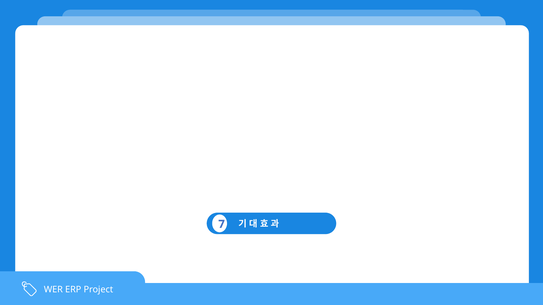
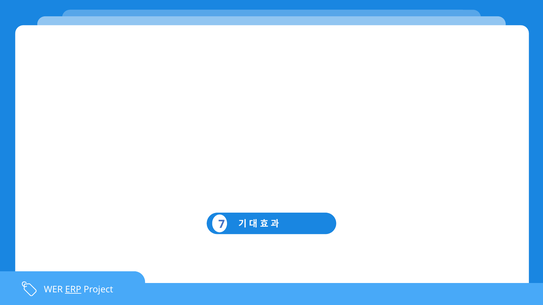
ERP underline: none -> present (73, 290)
